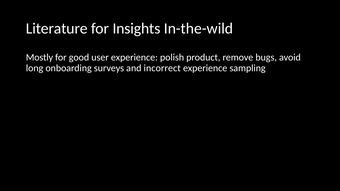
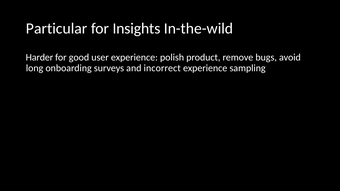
Literature: Literature -> Particular (57, 29)
Mostly: Mostly -> Harder (39, 57)
